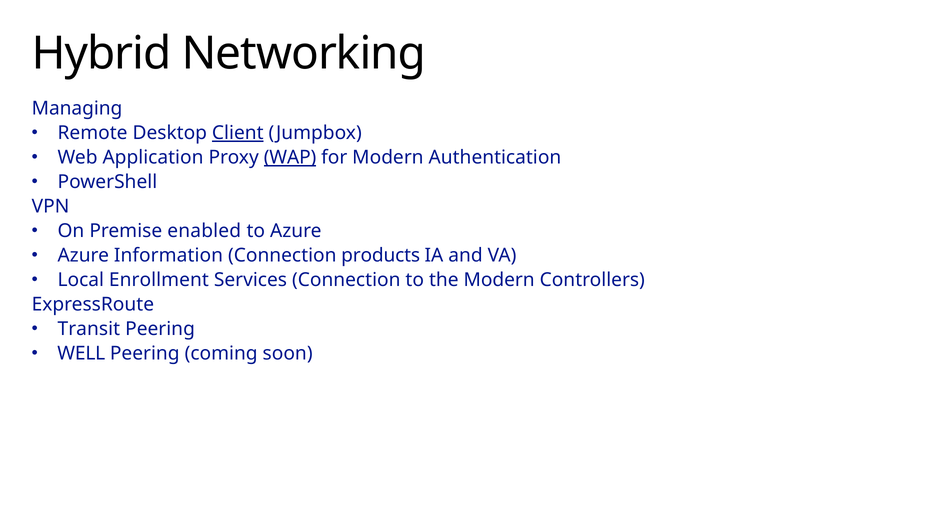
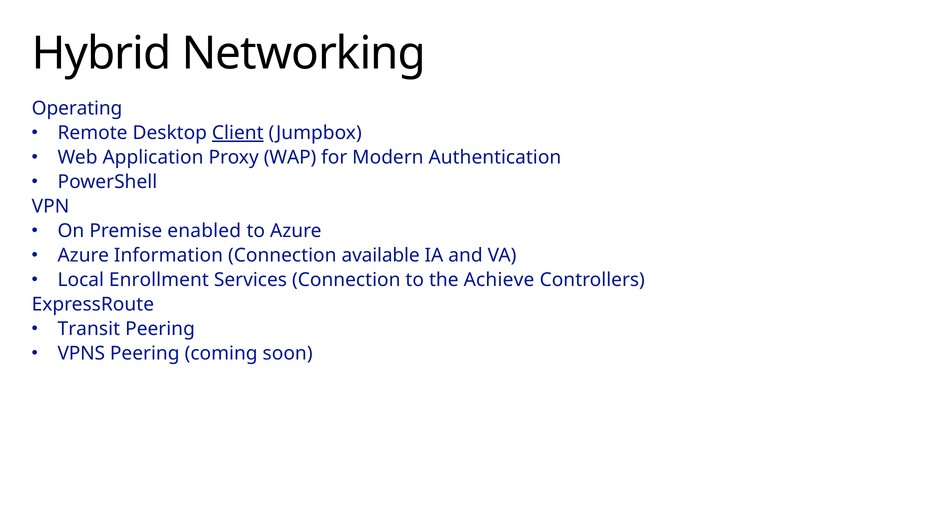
Managing: Managing -> Operating (77, 108)
WAP underline: present -> none (290, 157)
products: products -> available (381, 255)
the Modern: Modern -> Achieve (499, 280)
WELL: WELL -> VPNS (81, 353)
